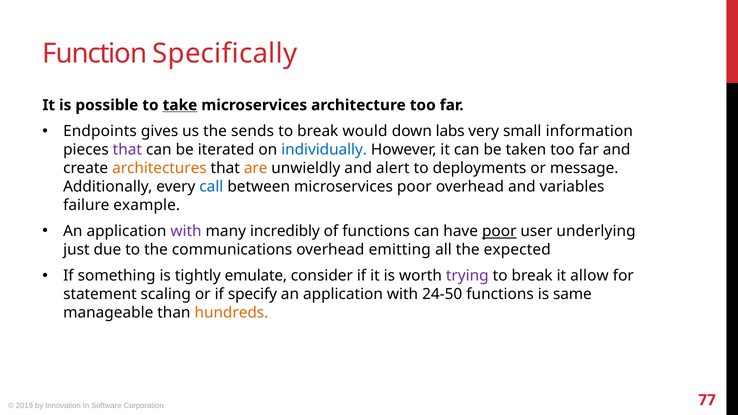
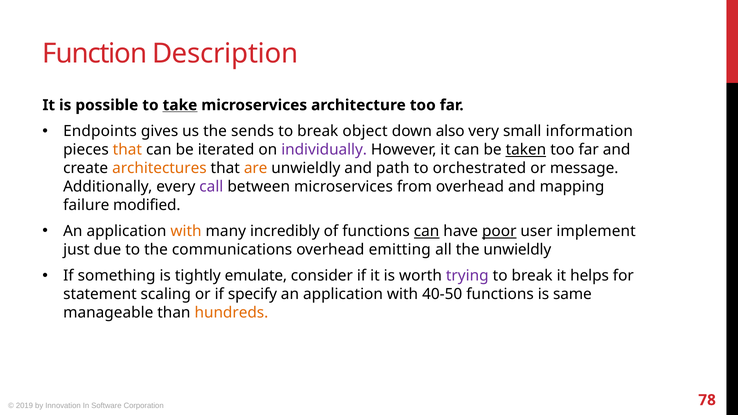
Specifically: Specifically -> Description (225, 54)
would: would -> object (365, 131)
labs: labs -> also (450, 131)
that colour: purple -> orange (127, 150)
individually colour: blue -> purple (324, 150)
taken underline: none -> present (526, 150)
alert: alert -> path (393, 168)
deployments: deployments -> orchestrated (479, 168)
call colour: blue -> purple (211, 187)
microservices poor: poor -> from (414, 187)
variables: variables -> mapping (572, 187)
example: example -> modified (147, 205)
with colour: purple -> orange (186, 231)
can underline: none -> present (427, 231)
underlying: underlying -> implement (596, 231)
the expected: expected -> unwieldly (517, 250)
allow: allow -> helps (590, 276)
24-50: 24-50 -> 40-50 (442, 294)
77: 77 -> 78 (707, 400)
